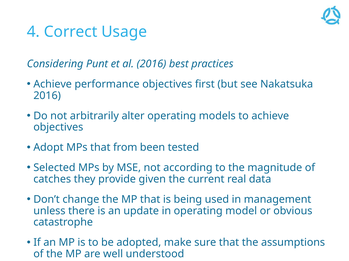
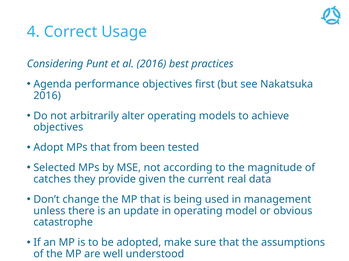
Achieve: Achieve -> Agenda (53, 84)
